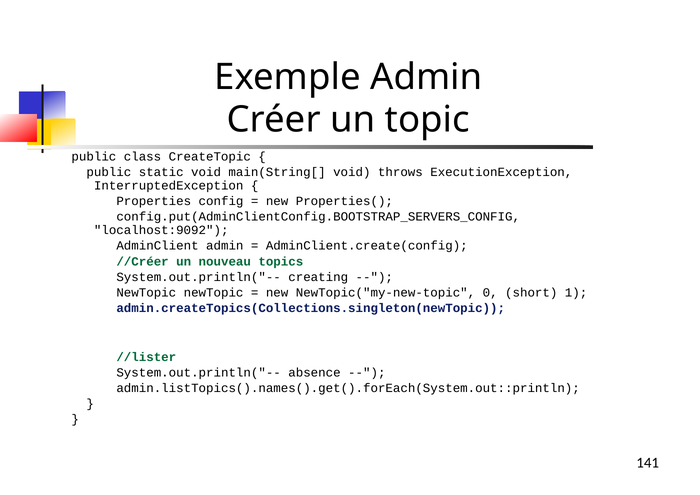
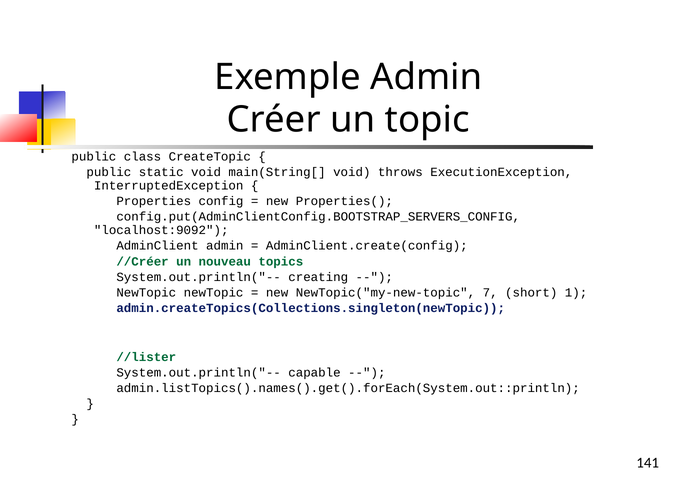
0: 0 -> 7 (490, 293)
absence: absence -> capable (314, 373)
